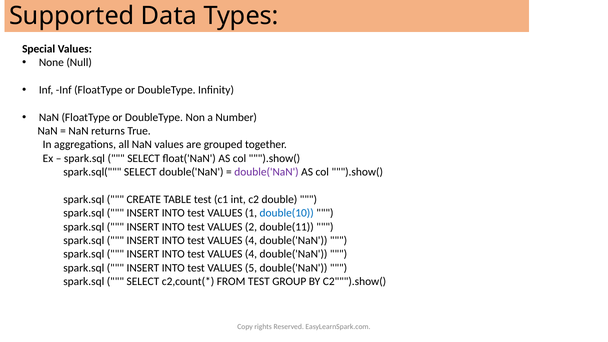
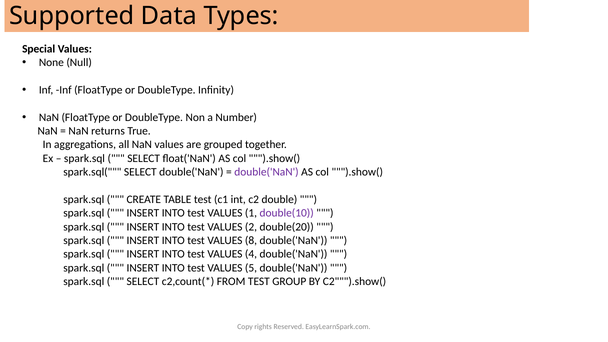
double(10 colour: blue -> purple (287, 213)
double(11: double(11 -> double(20 (287, 227)
4: 4 -> 8 (251, 240)
